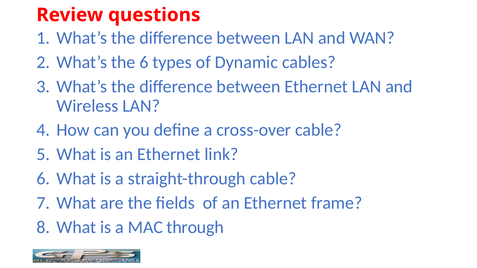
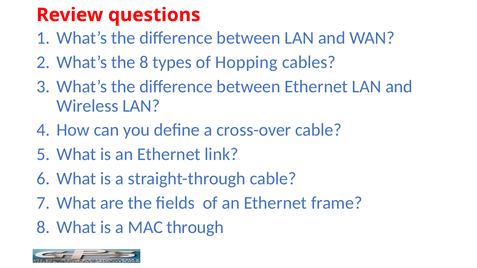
the 6: 6 -> 8 (144, 62)
Dynamic: Dynamic -> Hopping (246, 62)
